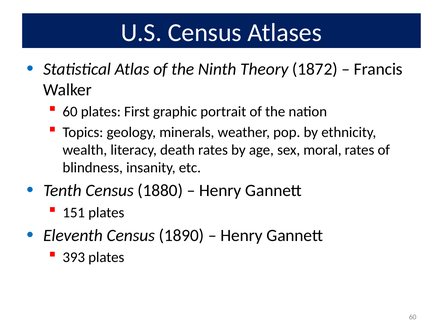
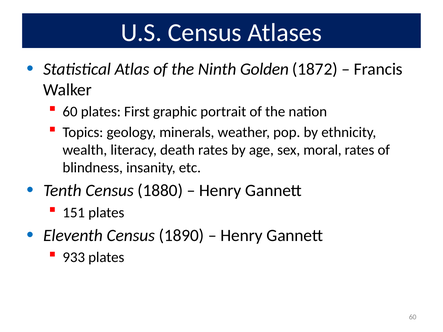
Theory: Theory -> Golden (264, 69)
393: 393 -> 933 (74, 258)
